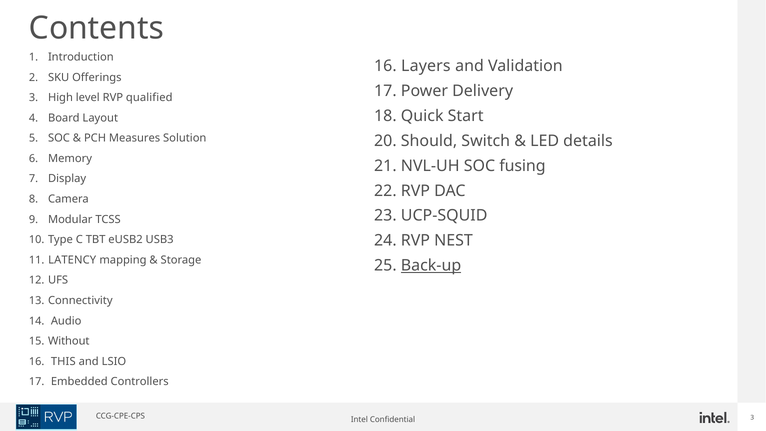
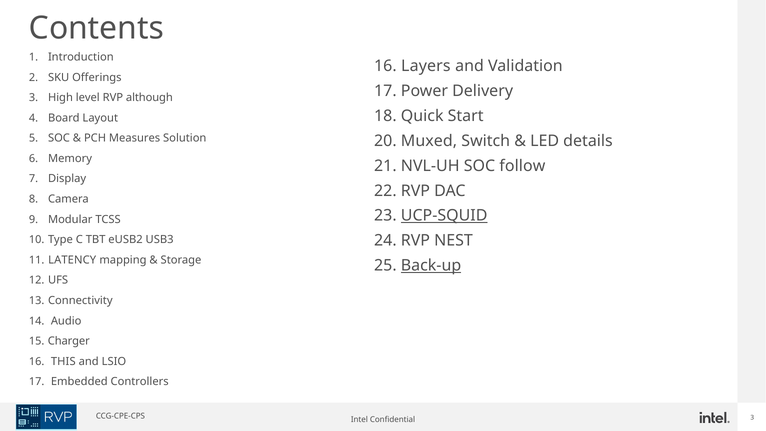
qualified: qualified -> although (149, 98)
Should: Should -> Muxed (429, 141)
fusing: fusing -> follow (522, 166)
UCP-SQUID underline: none -> present (444, 216)
Without: Without -> Charger (69, 341)
